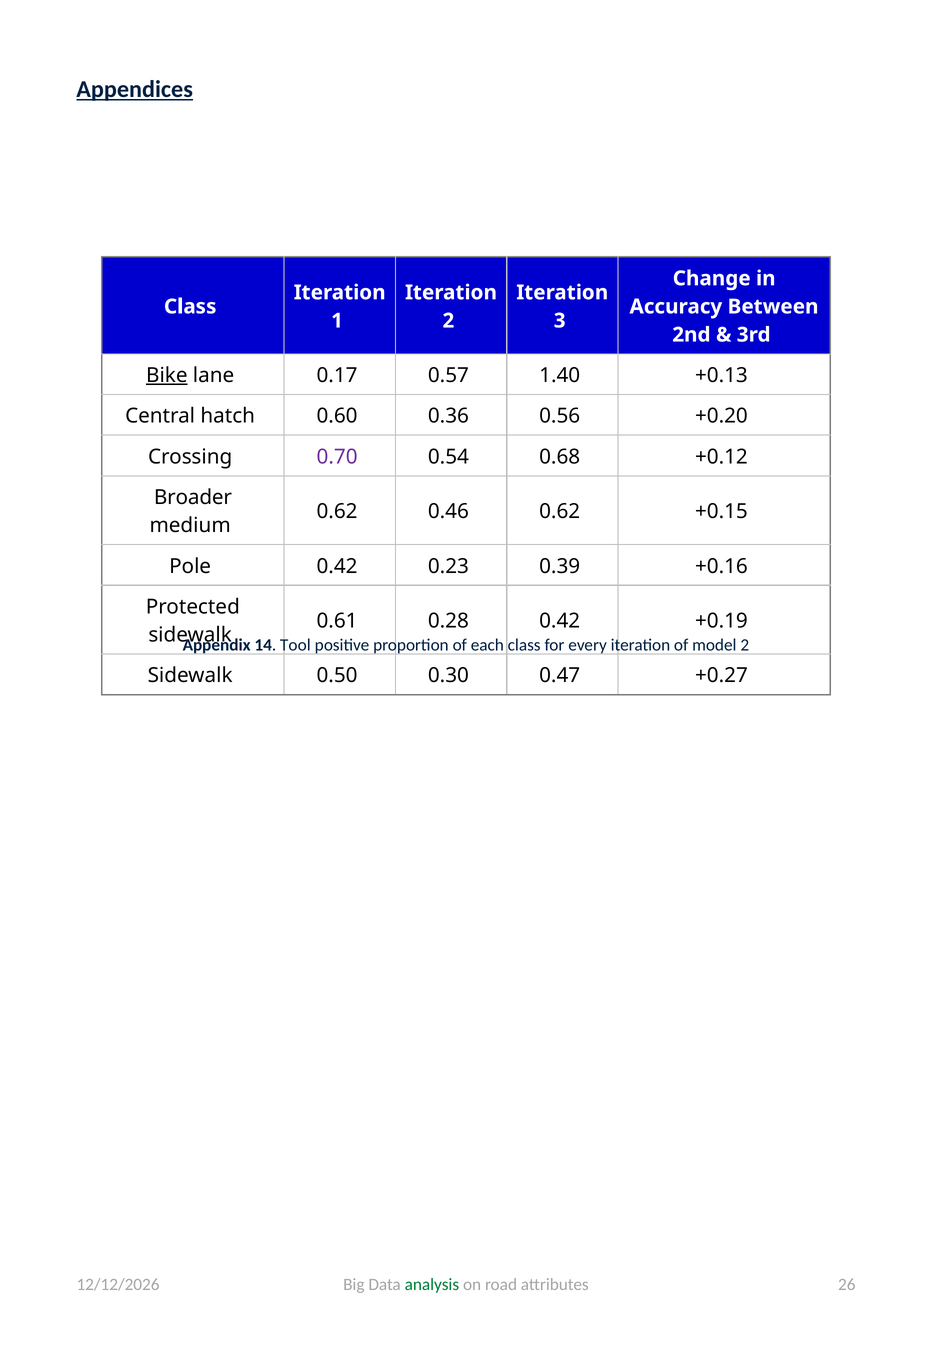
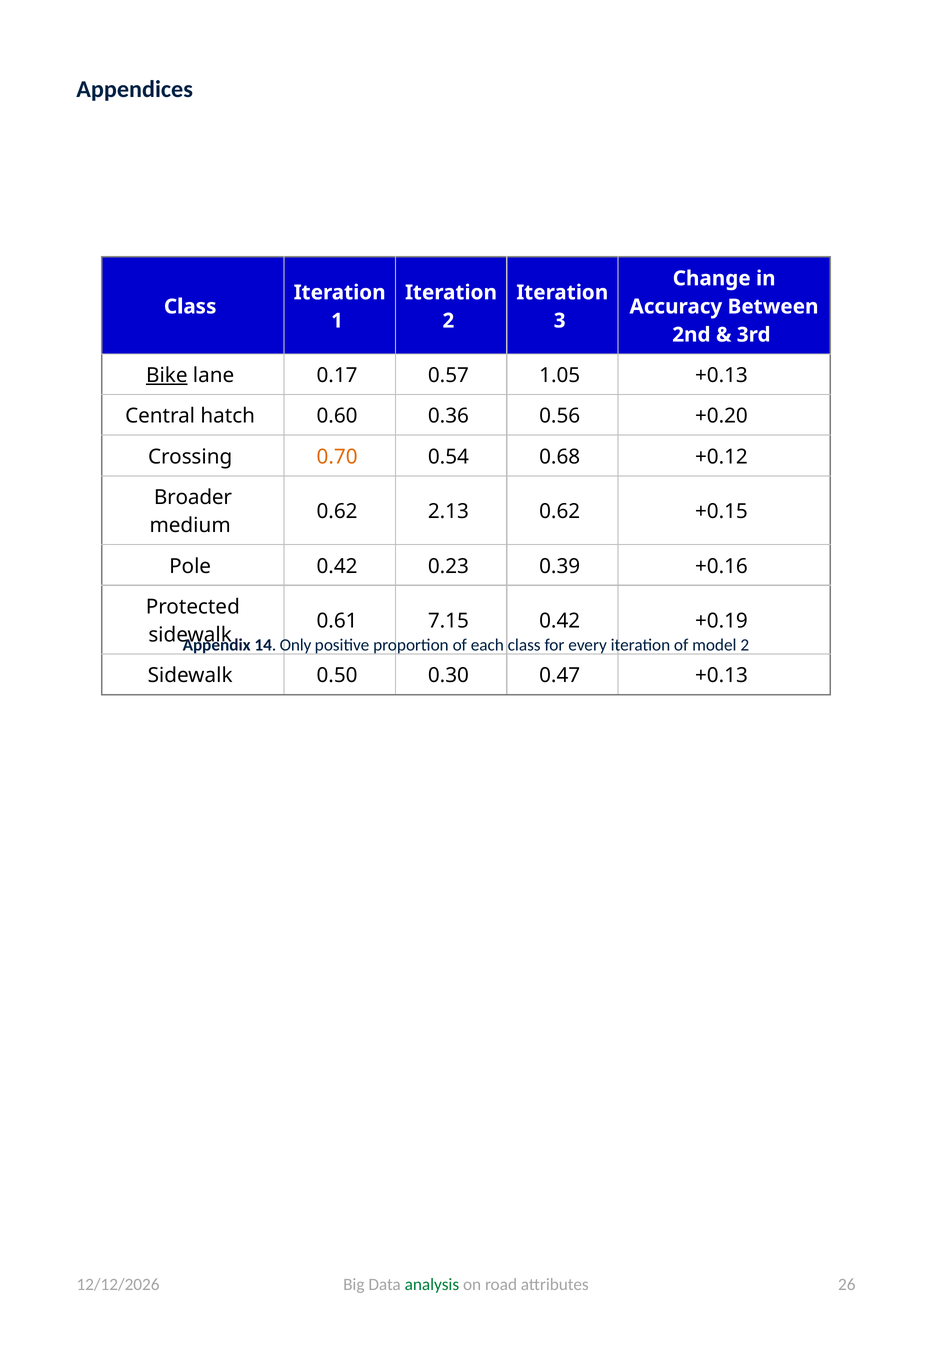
Appendices underline: present -> none (135, 89)
1.40: 1.40 -> 1.05 (560, 376)
0.70 colour: purple -> orange (337, 457)
0.46: 0.46 -> 2.13 (448, 512)
0.28: 0.28 -> 7.15 (448, 621)
Tool: Tool -> Only (296, 645)
0.47 +0.27: +0.27 -> +0.13 (721, 676)
